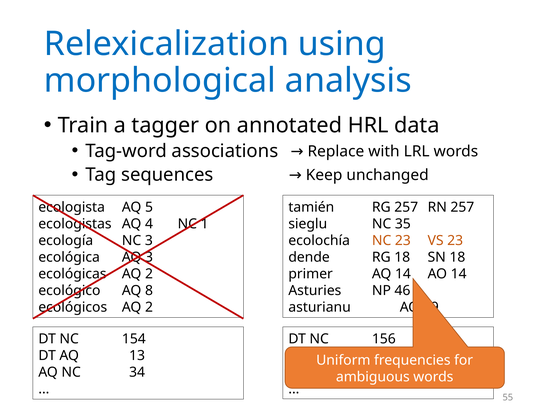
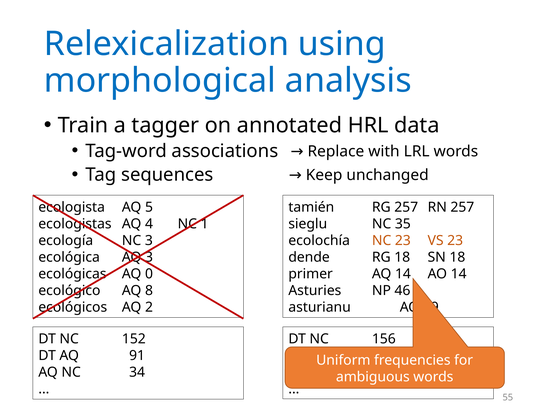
ecológicas AQ 2: 2 -> 0 (149, 274)
154: 154 -> 152 (134, 340)
13: 13 -> 91 (137, 356)
